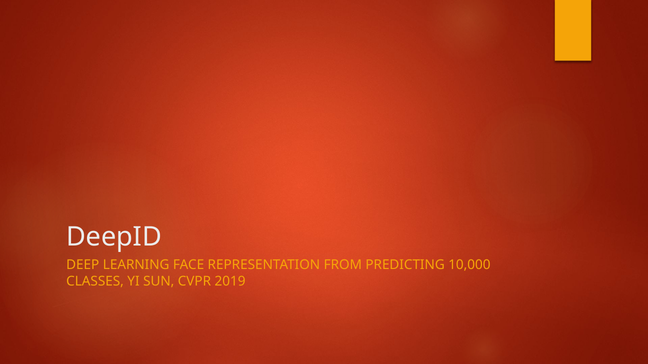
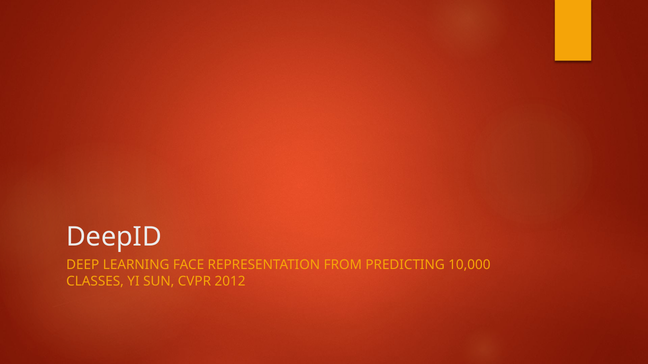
2019: 2019 -> 2012 (230, 282)
